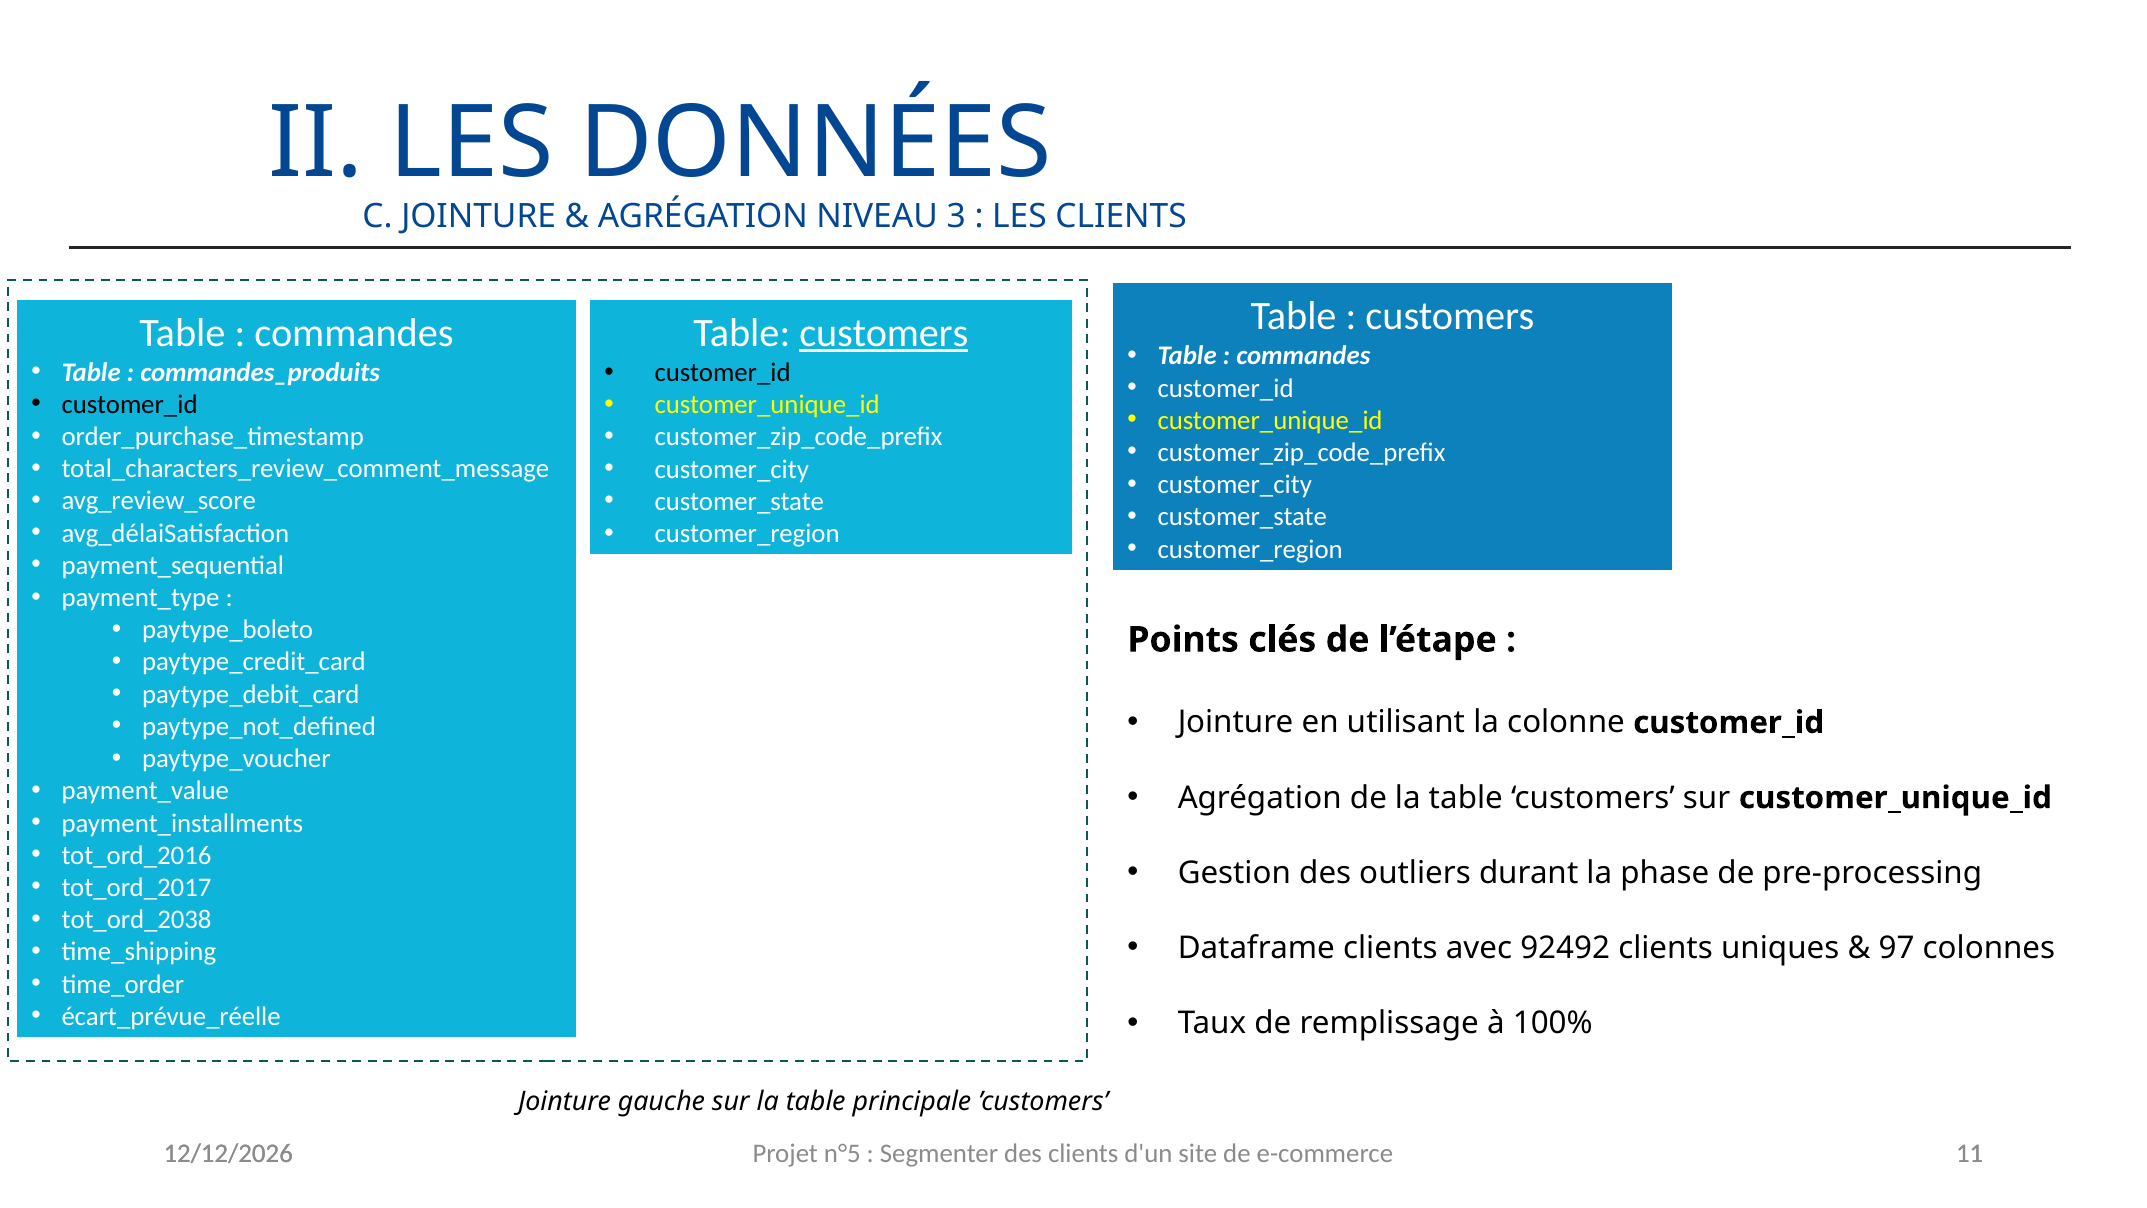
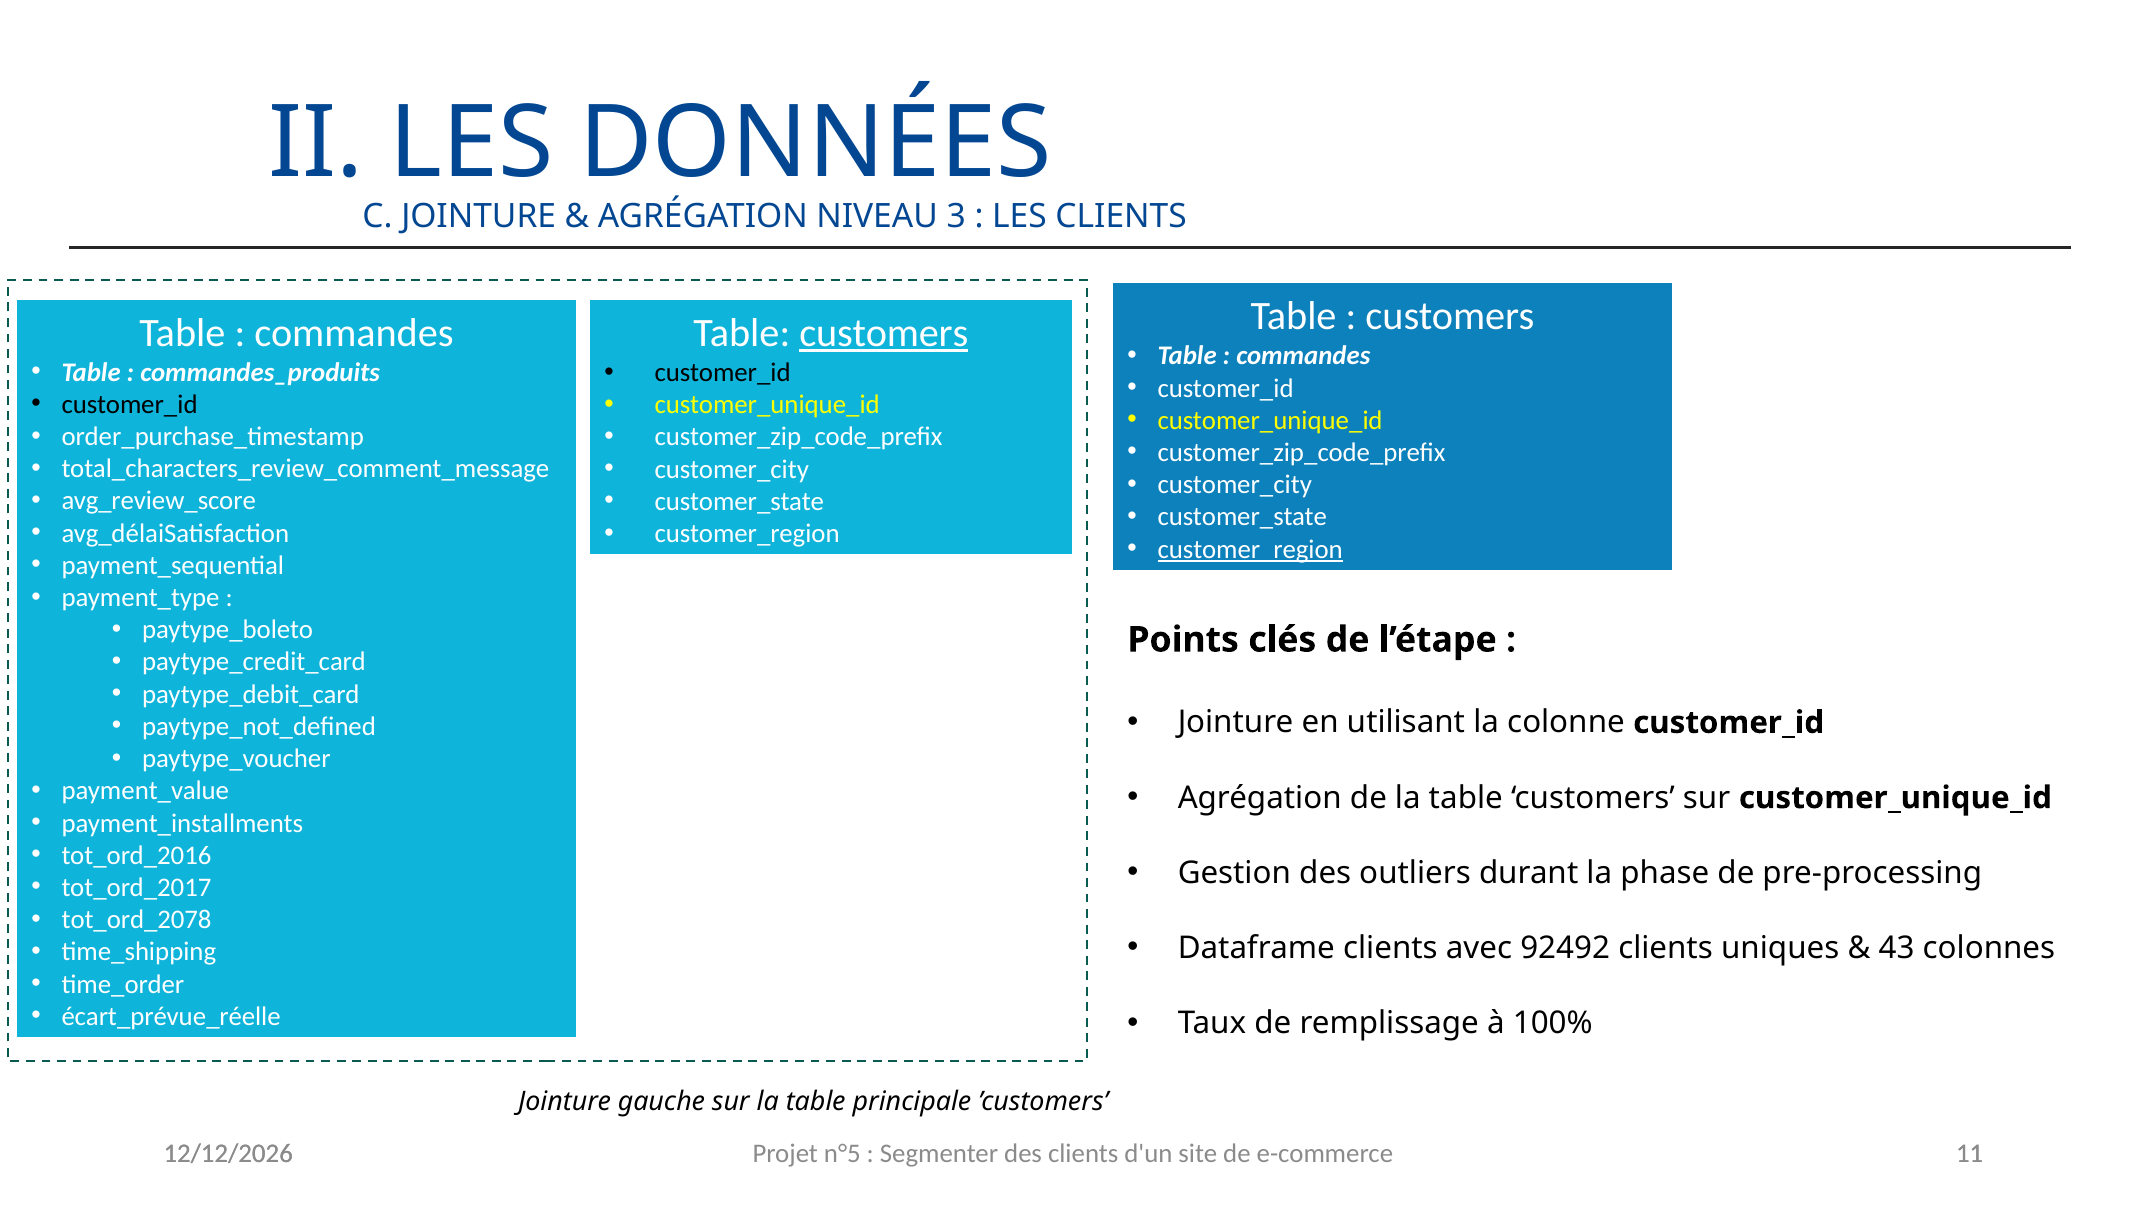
customer_region underline: none -> present (1250, 549)
tot_ord_2038: tot_ord_2038 -> tot_ord_2078 (137, 920)
97: 97 -> 43 (1897, 948)
